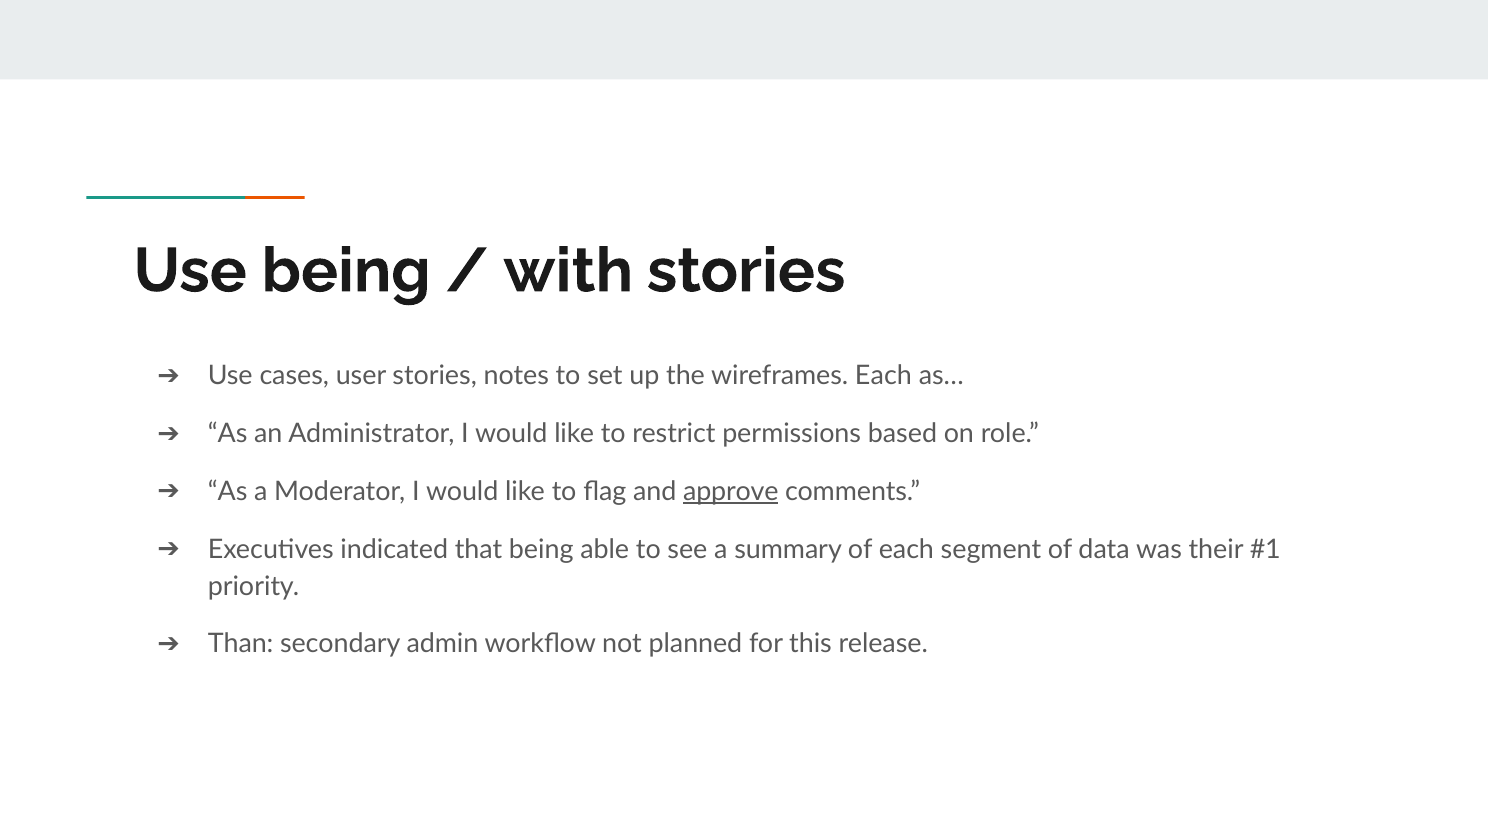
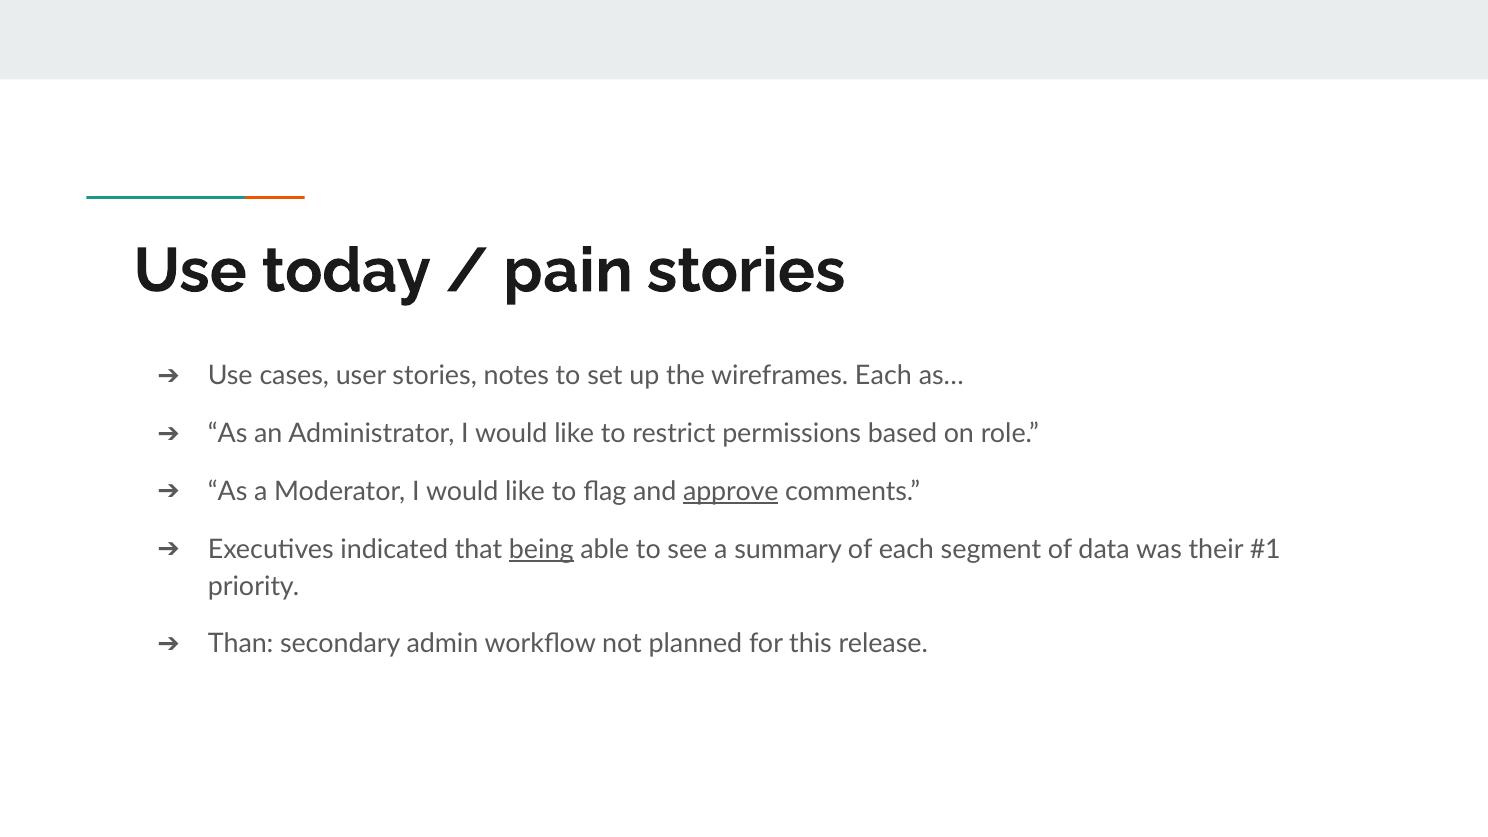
Use being: being -> today (346, 271)
with: with -> pain (568, 271)
being underline: none -> present (541, 549)
